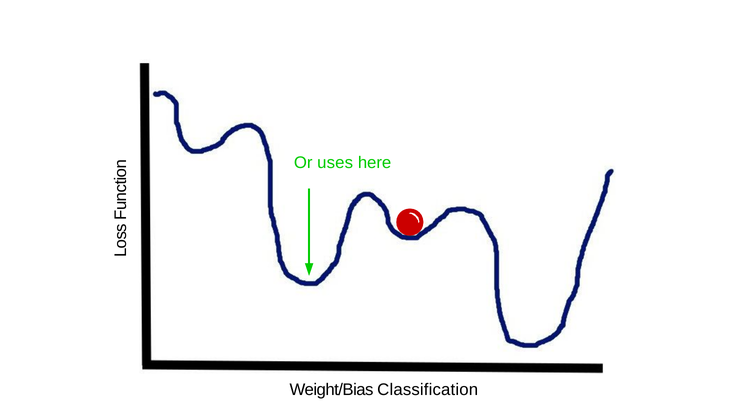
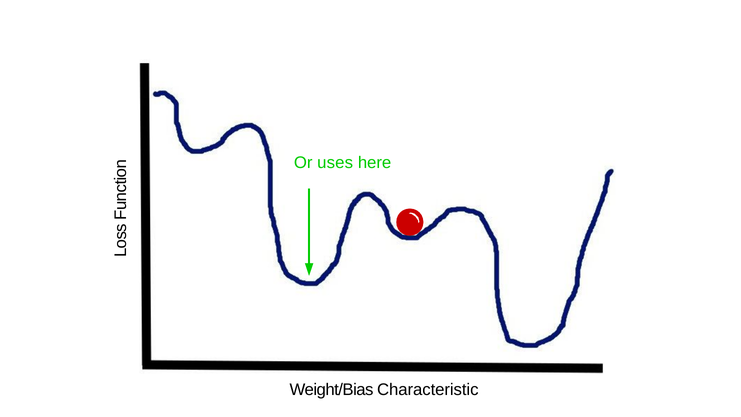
Classification: Classification -> Characteristic (428, 390)
